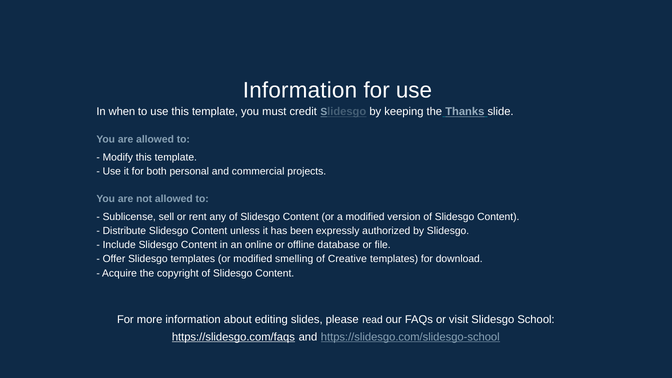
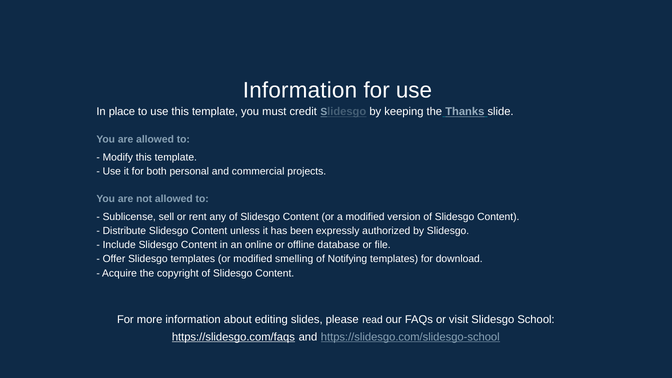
when: when -> place (122, 112)
Creative: Creative -> Notifying (347, 259)
